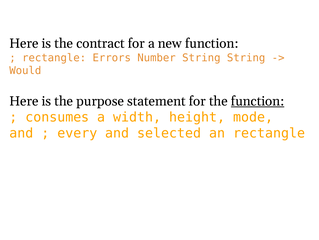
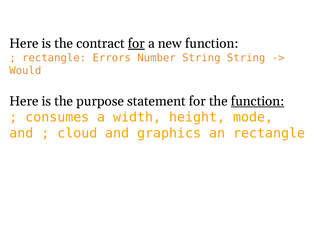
for underline: none -> present (136, 43)
every: every -> cloud (77, 133)
selected: selected -> graphics (169, 133)
